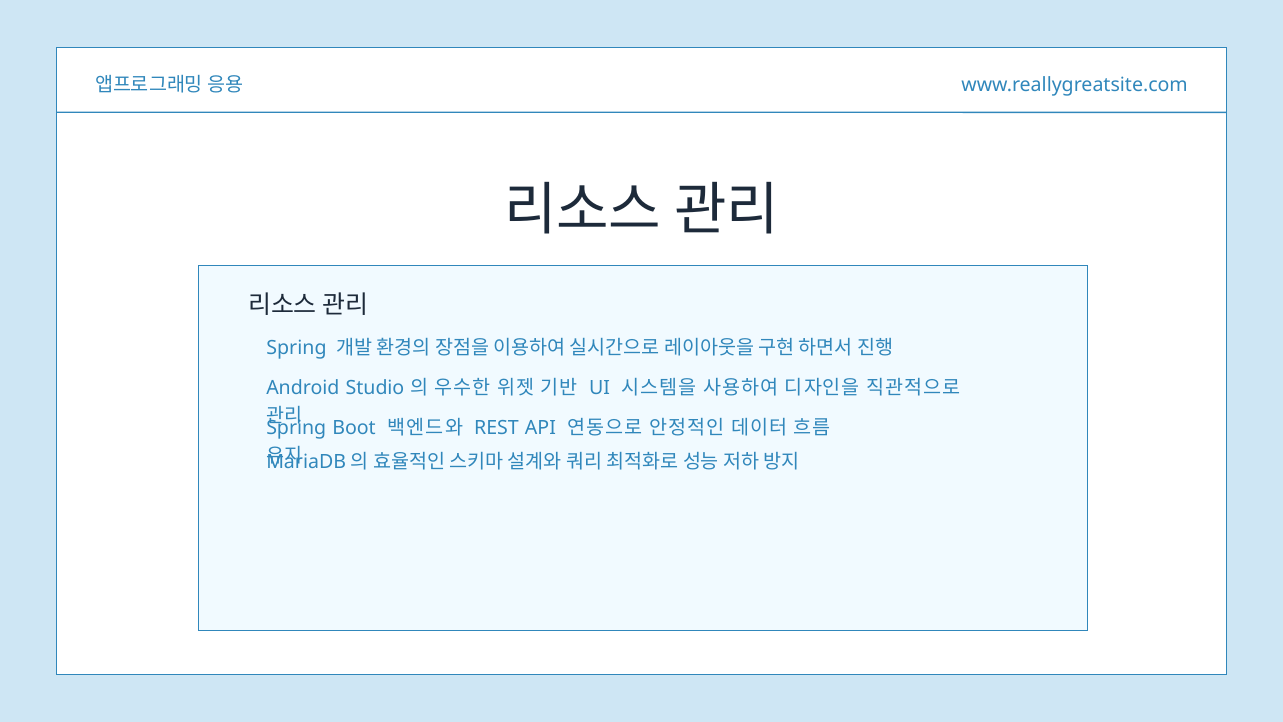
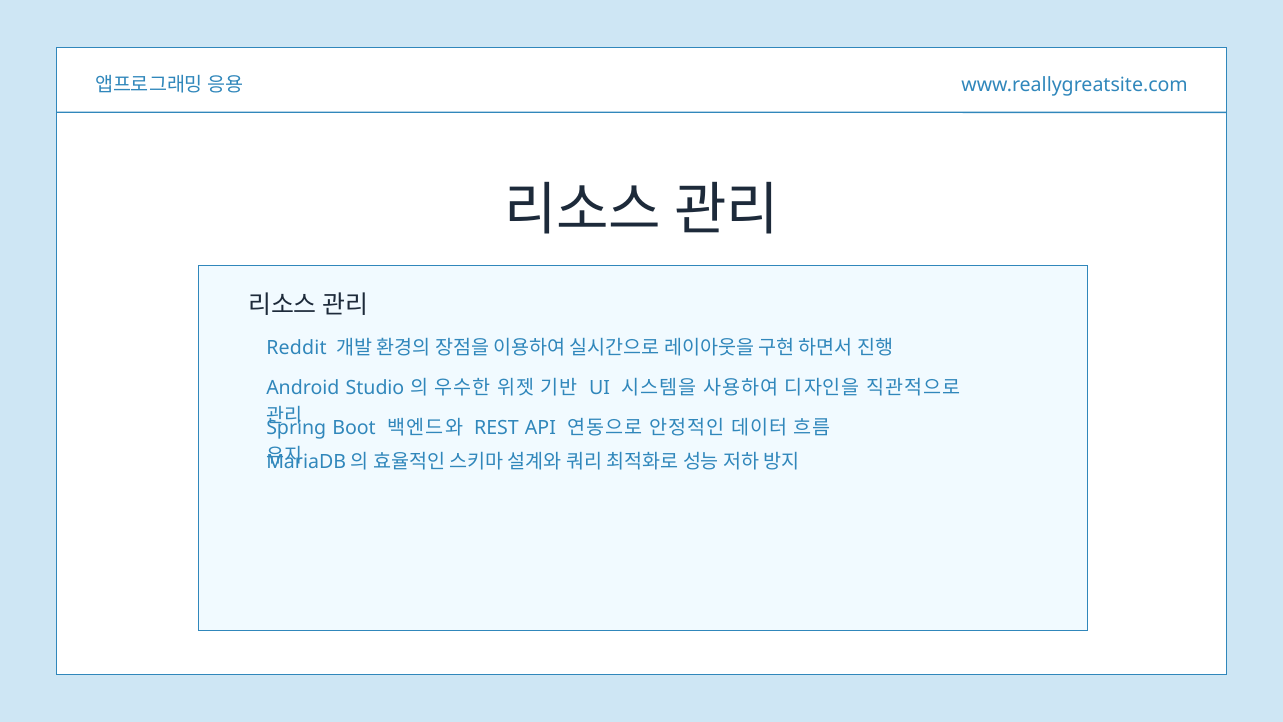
Spring: Spring -> Reddit (296, 348)
